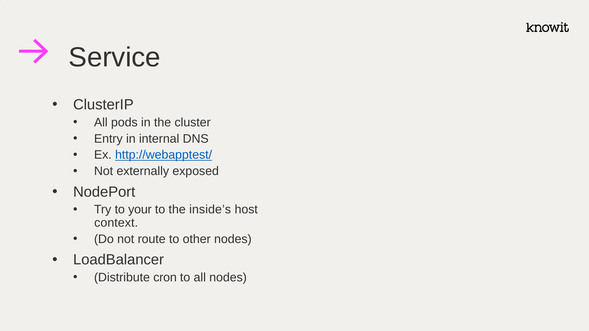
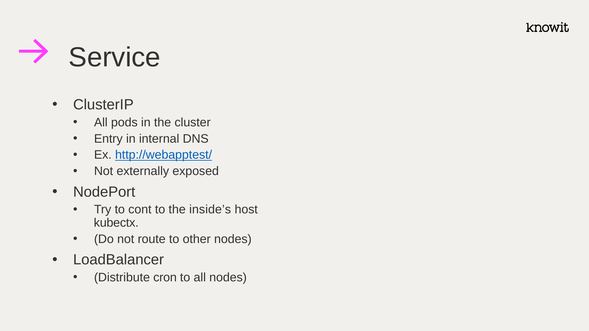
your: your -> cont (140, 210)
context: context -> kubectx (116, 223)
